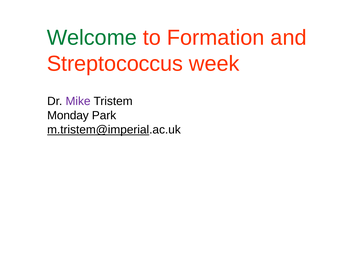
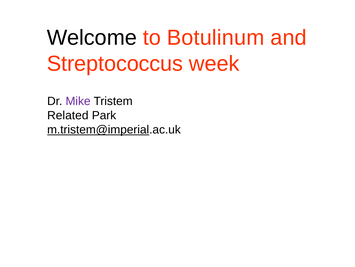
Welcome colour: green -> black (92, 38)
Formation: Formation -> Botulinum (216, 38)
Monday: Monday -> Related (68, 115)
